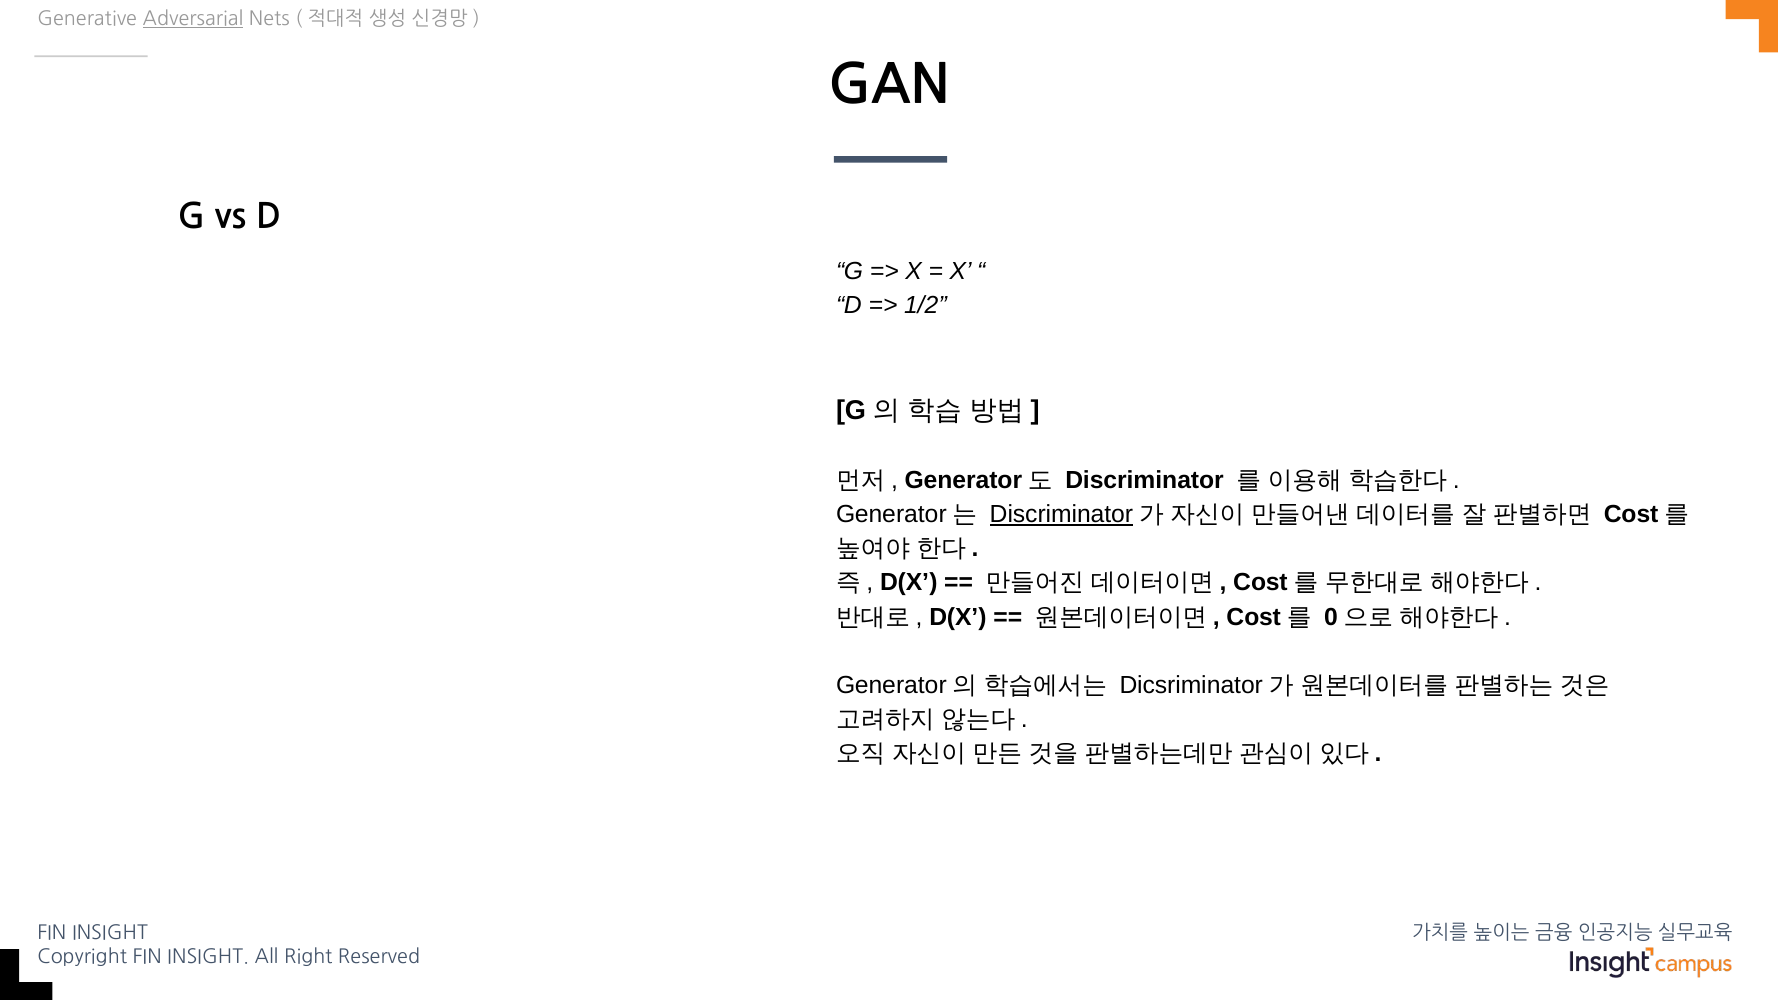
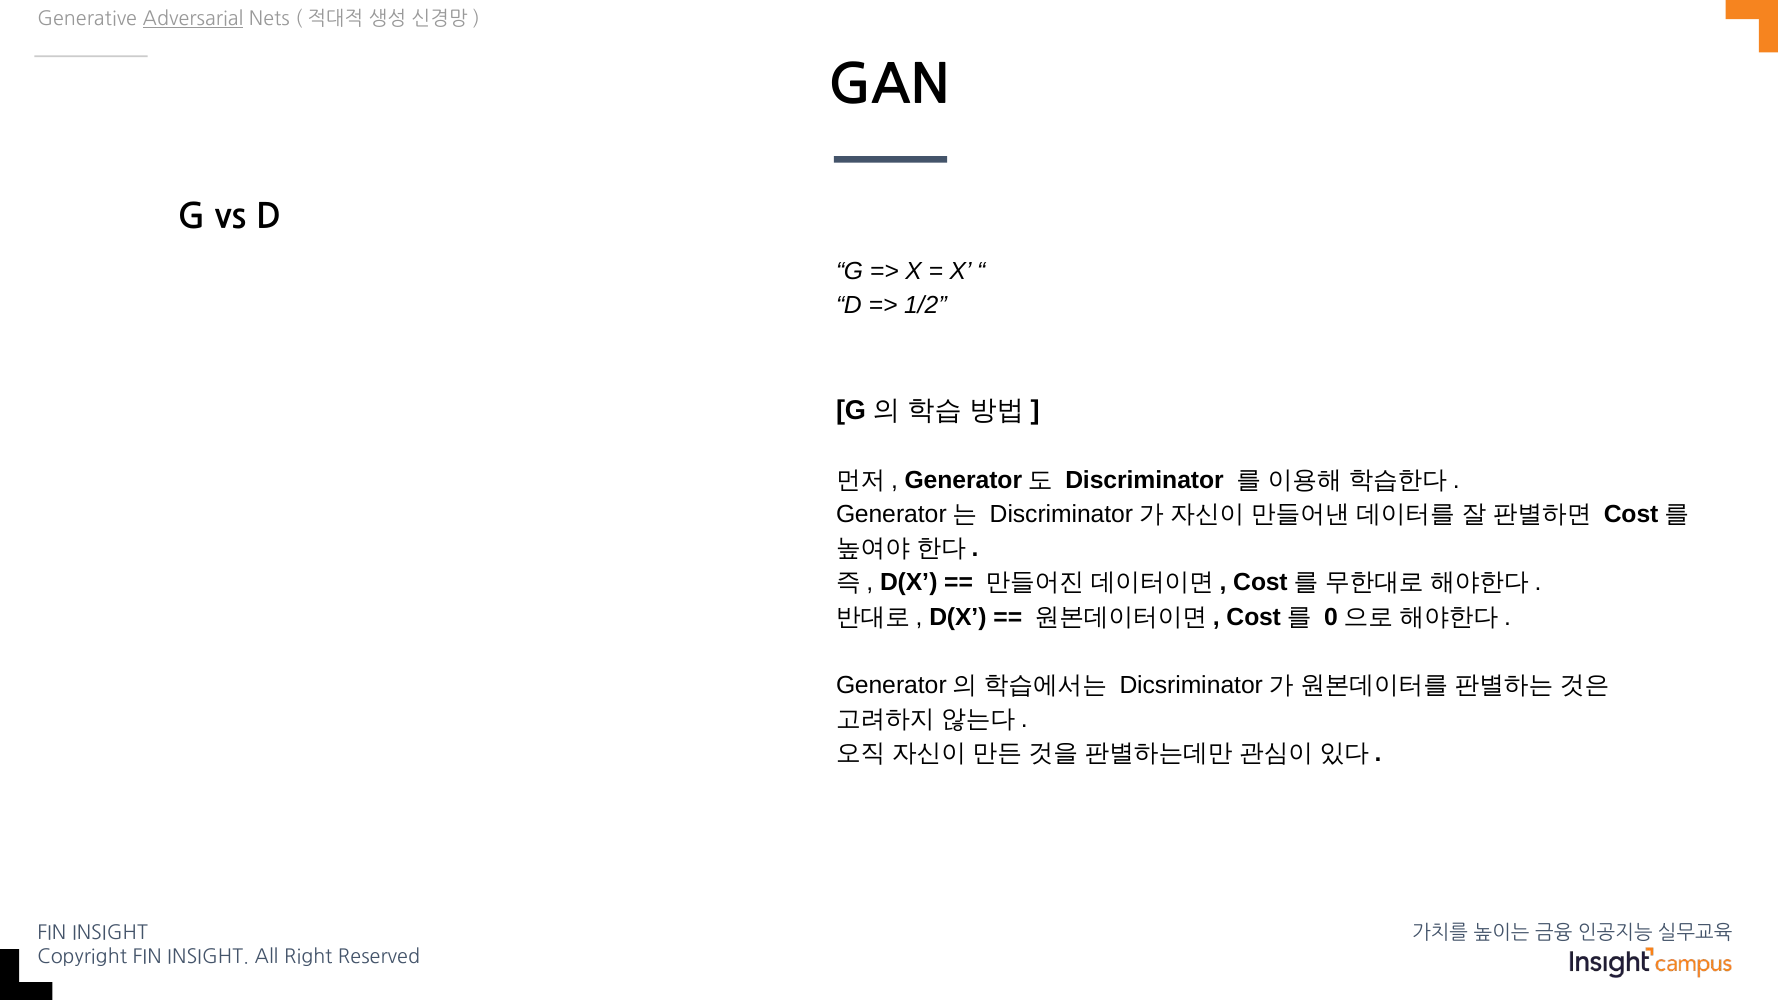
Discriminator underline: present -> none (1061, 515)
